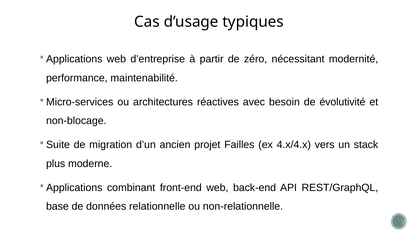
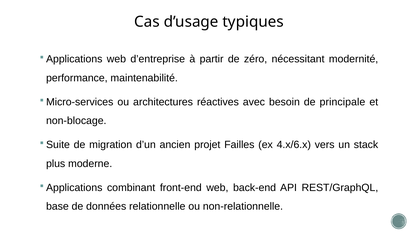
évolutivité: évolutivité -> principale (342, 102)
4.x/4.x: 4.x/4.x -> 4.x/6.x (294, 145)
